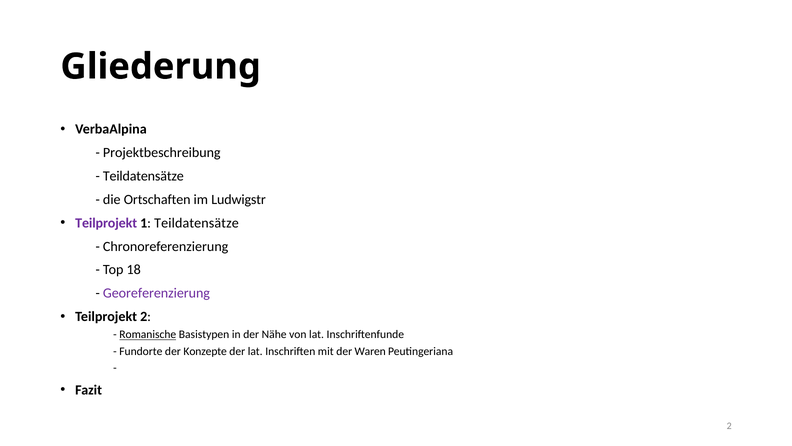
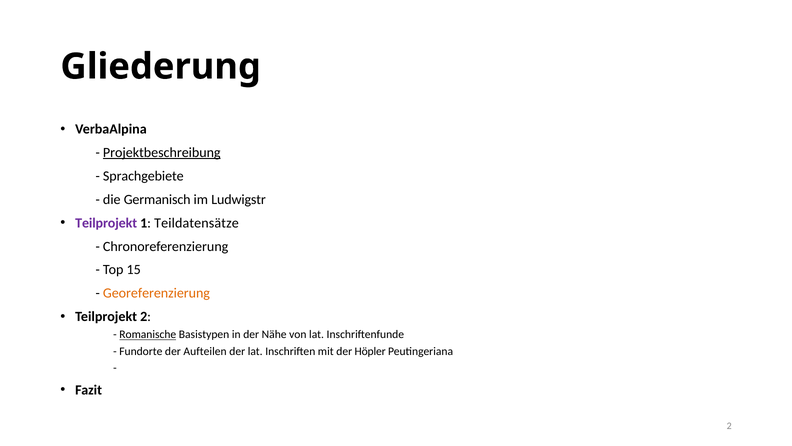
Projektbeschreibung underline: none -> present (162, 152)
Teildatensätze: Teildatensätze -> Sprachgebiete (143, 176)
Ortschaften: Ortschaften -> Germanisch (157, 199)
18: 18 -> 15 (134, 269)
Georeferenzierung colour: purple -> orange (156, 293)
Konzepte: Konzepte -> Aufteilen (205, 351)
Waren: Waren -> Höpler (370, 351)
